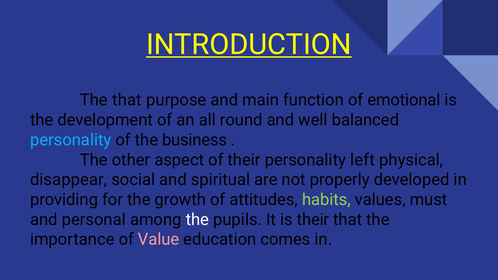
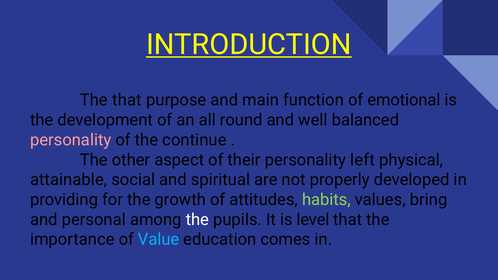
personality colour: light blue -> pink (71, 140)
business: business -> continue (194, 140)
disappear: disappear -> attainable (69, 180)
must: must -> bring (429, 200)
is their: their -> level (313, 220)
Value colour: pink -> light blue (159, 240)
